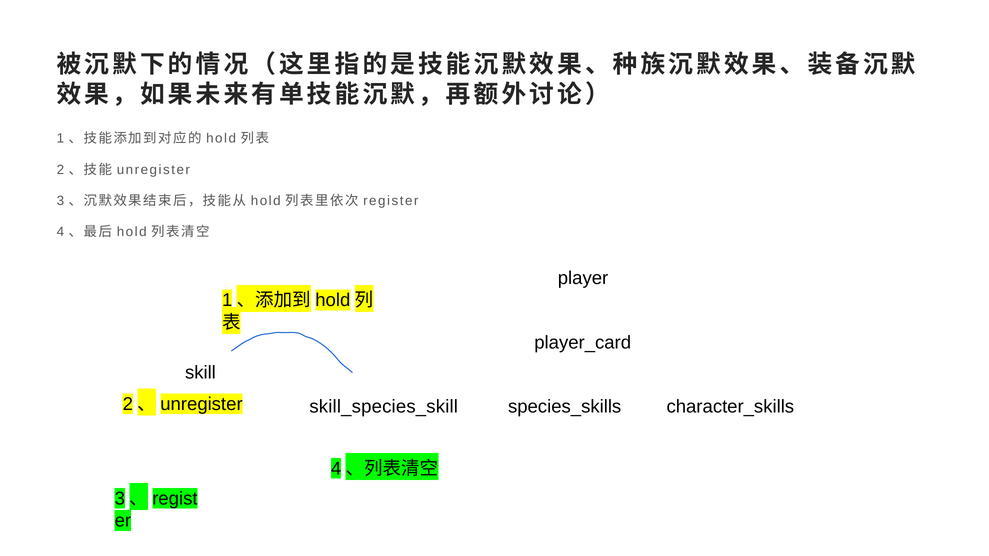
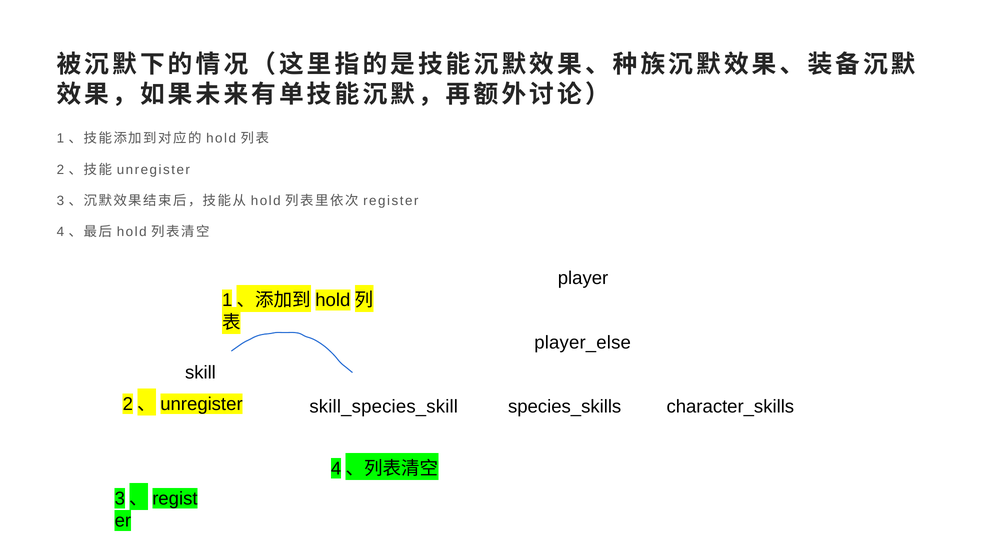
player_card: player_card -> player_else (583, 343)
